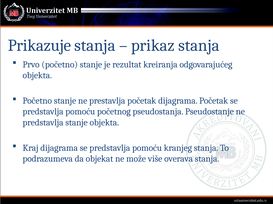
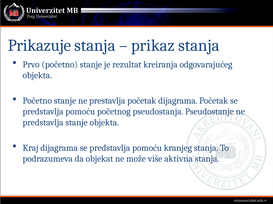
overava: overava -> aktivna (179, 159)
